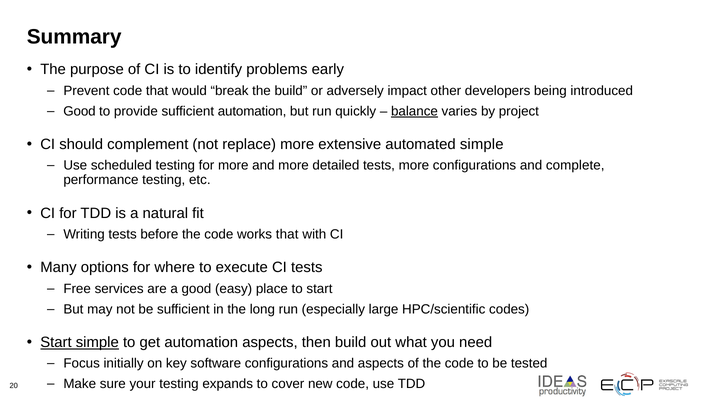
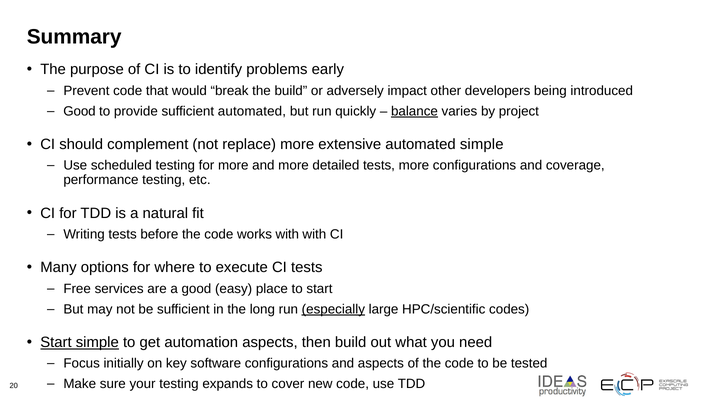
sufficient automation: automation -> automated (252, 111)
complete: complete -> coverage (575, 165)
works that: that -> with (287, 234)
especially underline: none -> present (333, 309)
